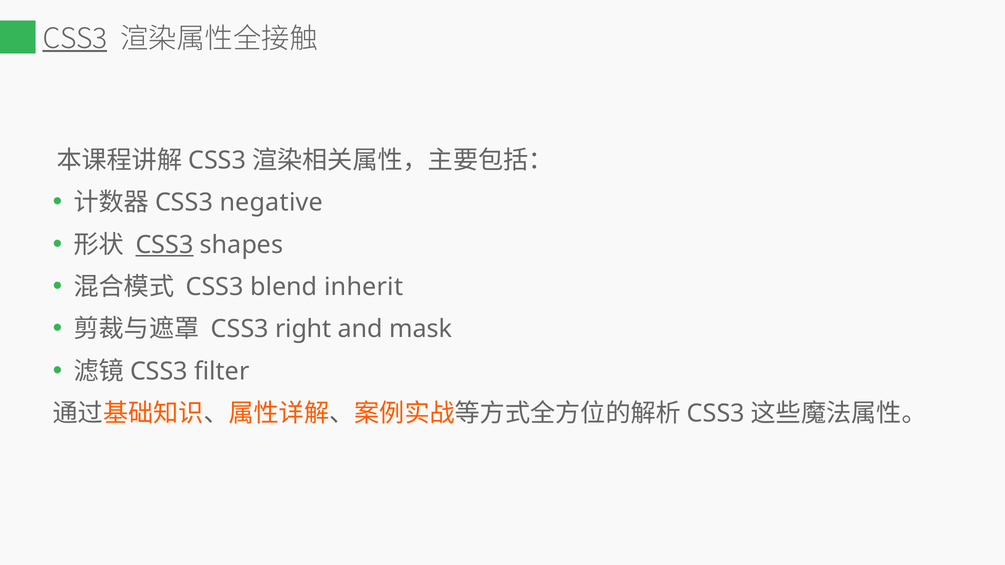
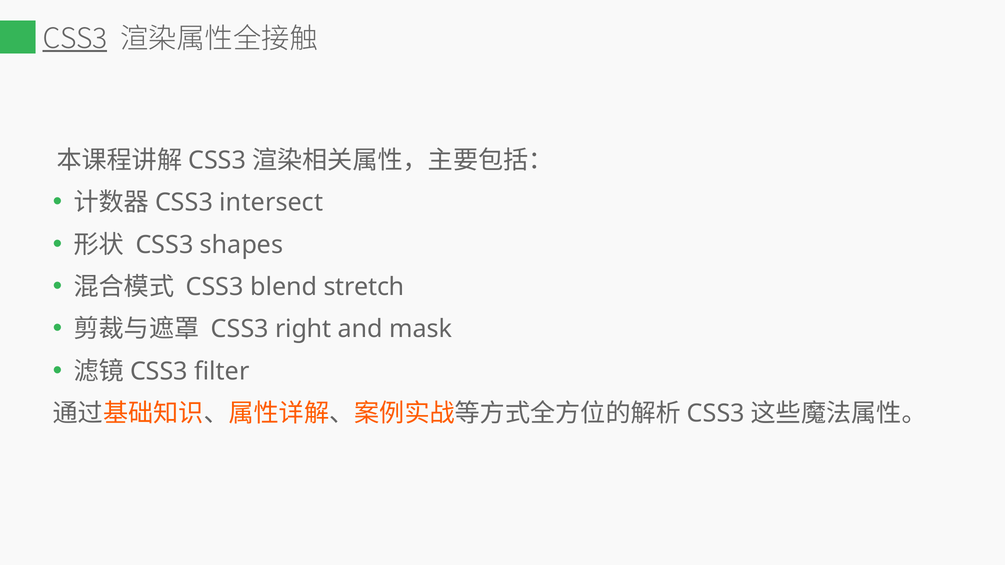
negative: negative -> intersect (271, 203)
CSS3 underline: present -> none (164, 245)
inherit: inherit -> stretch (364, 287)
